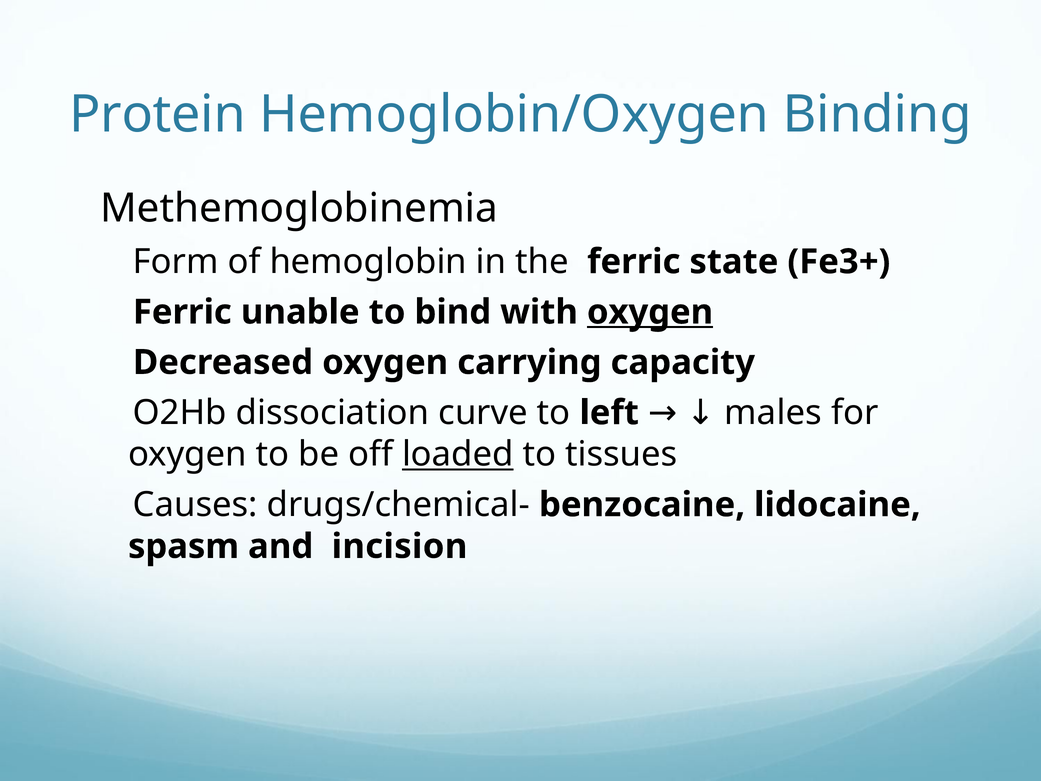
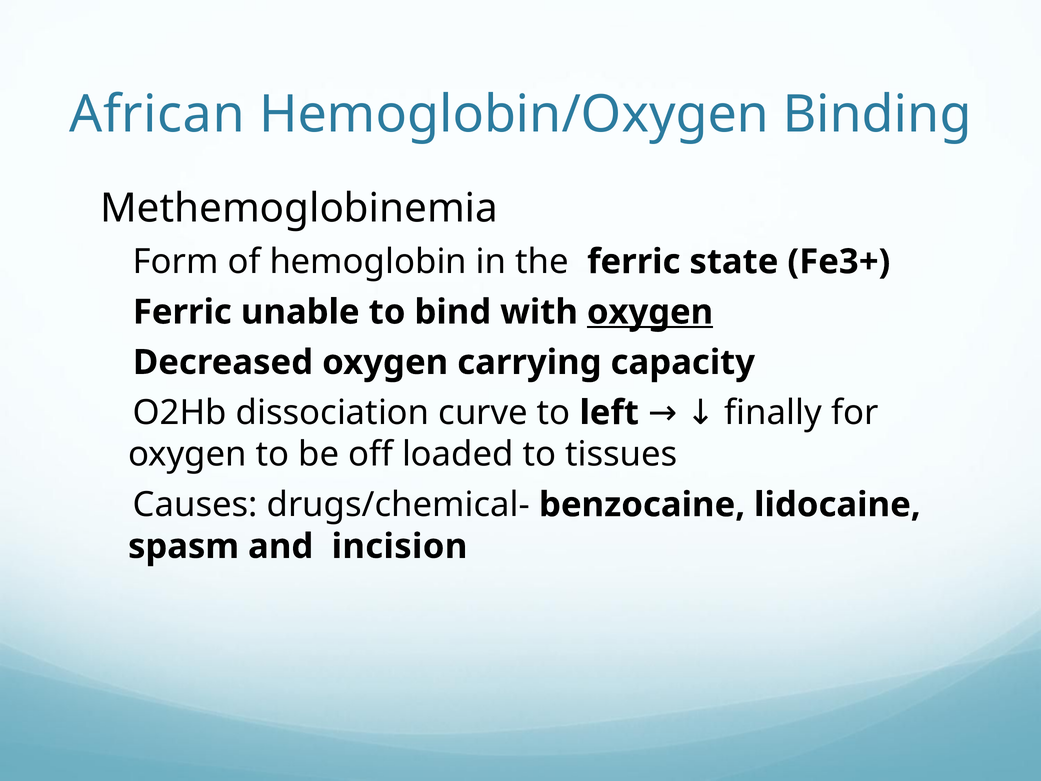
Protein: Protein -> African (157, 115)
males: males -> finally (773, 413)
loaded underline: present -> none (458, 454)
